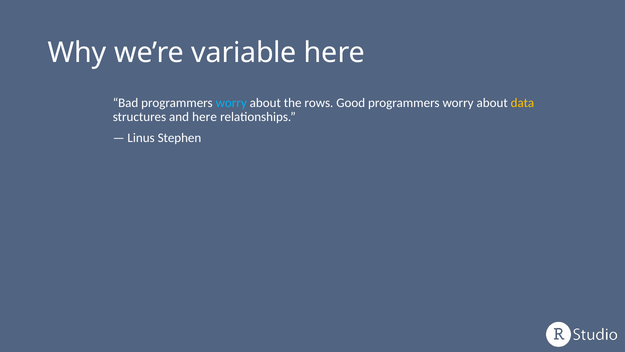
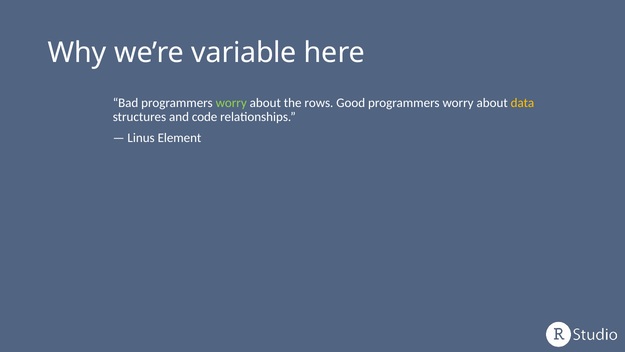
worry colour: light blue -> light green (231, 103)
and here: here -> code (205, 117)
Stephen: Stephen -> Element (179, 138)
